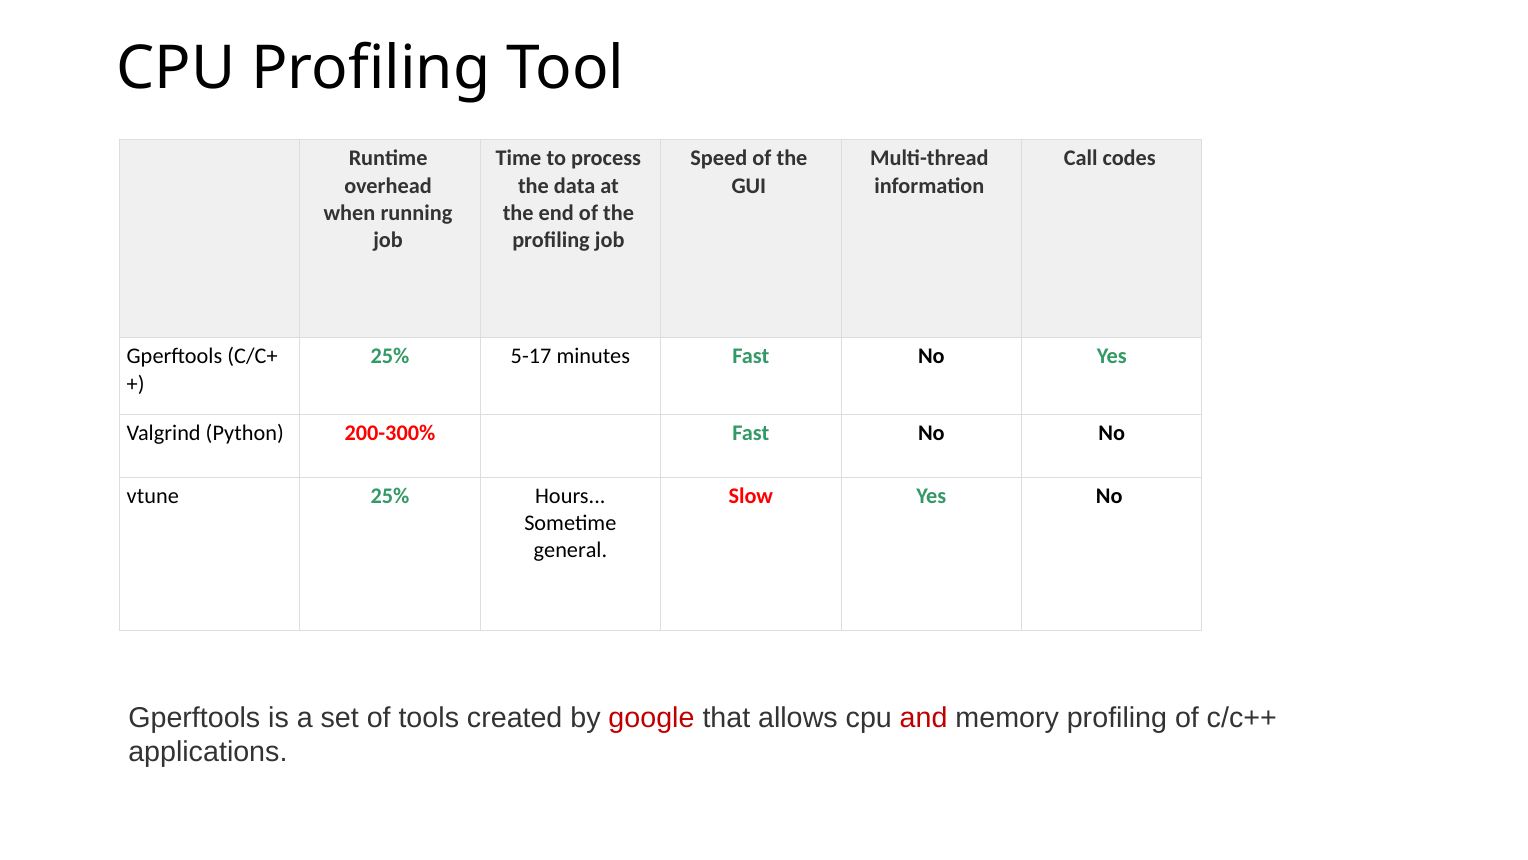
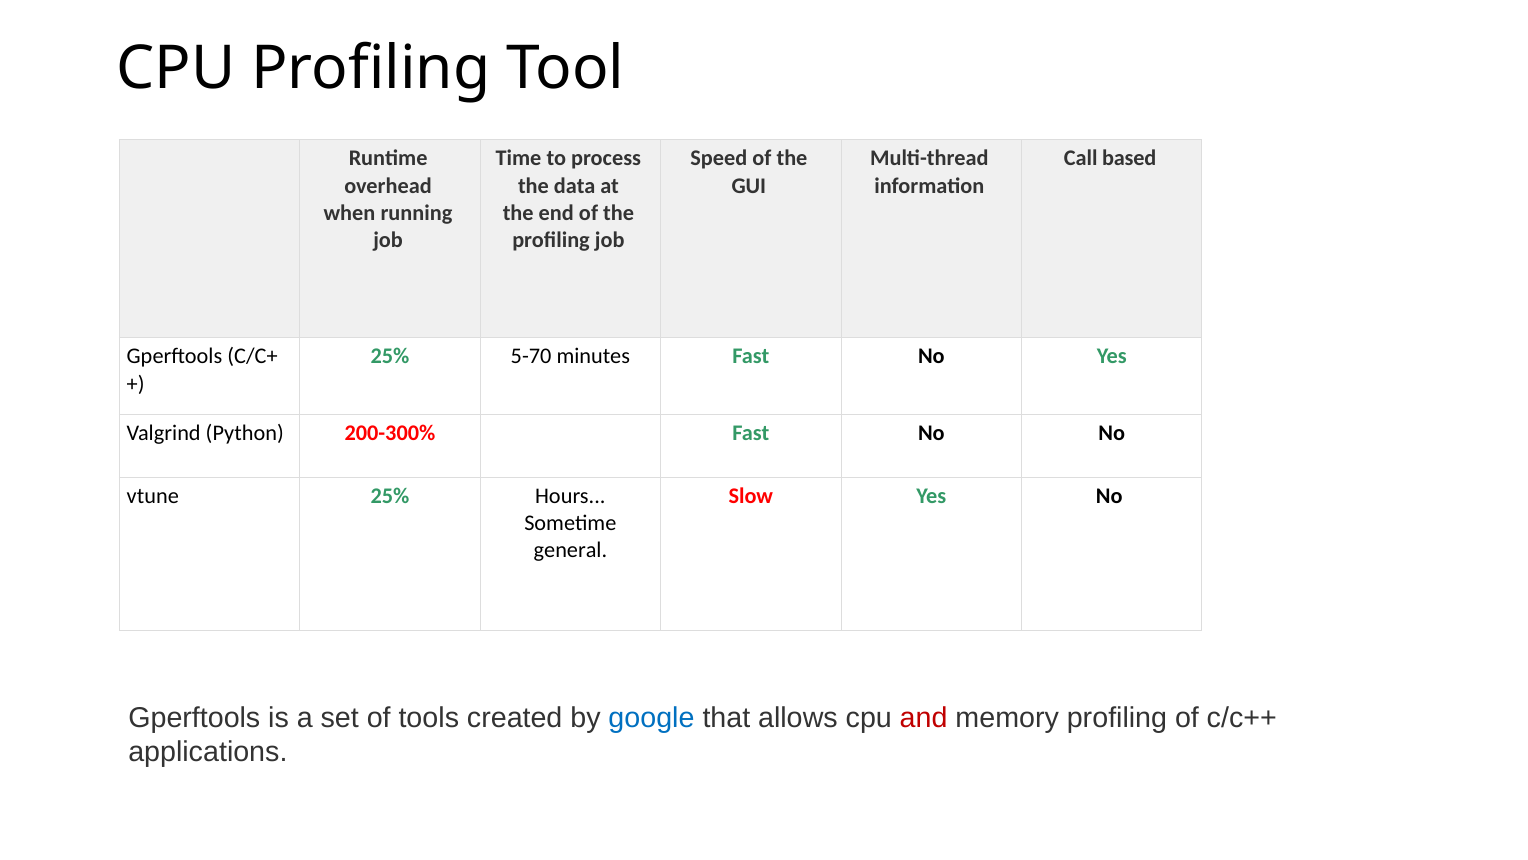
codes: codes -> based (1129, 159)
5-17: 5-17 -> 5-70 (531, 356)
google colour: red -> blue (651, 717)
